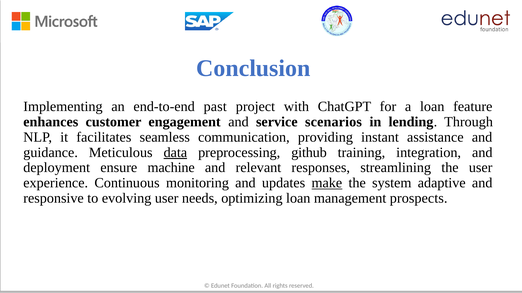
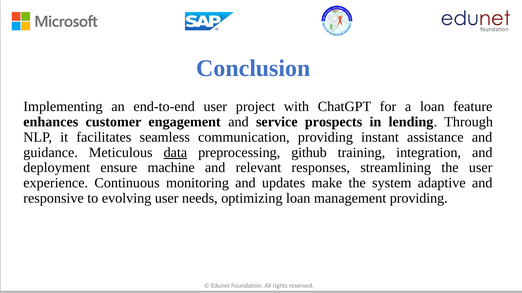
end-to-end past: past -> user (215, 107)
scenarios: scenarios -> prospects (334, 122)
make underline: present -> none (327, 183)
management prospects: prospects -> providing (419, 199)
